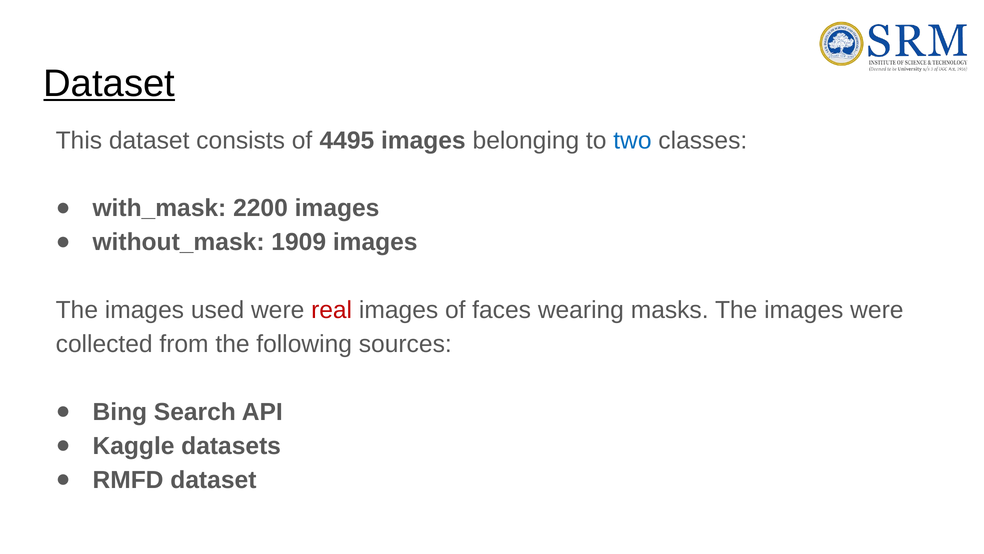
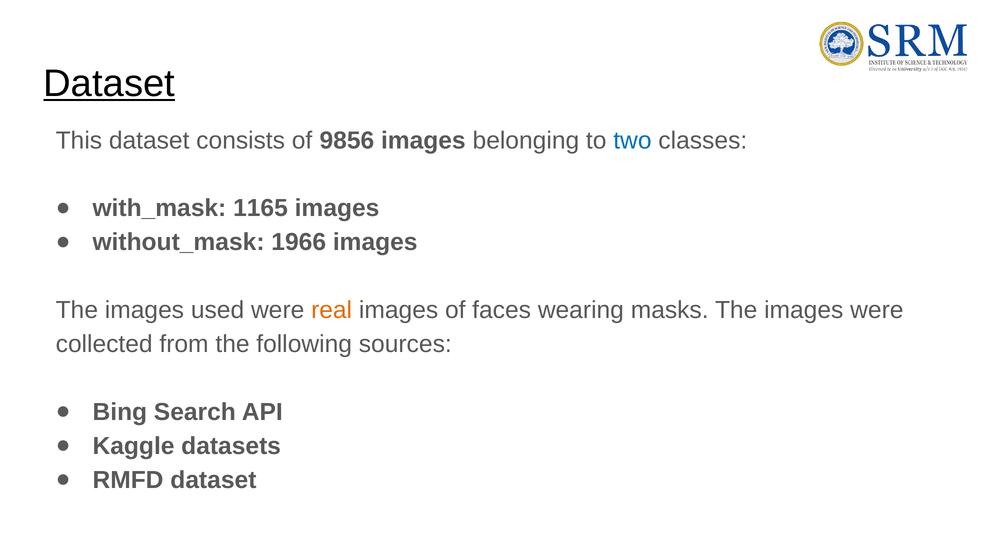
4495: 4495 -> 9856 (347, 140)
2200: 2200 -> 1165 (260, 208)
1909: 1909 -> 1966 (299, 242)
real colour: red -> orange (332, 310)
